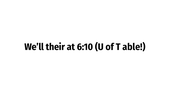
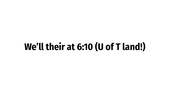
able: able -> land (134, 47)
